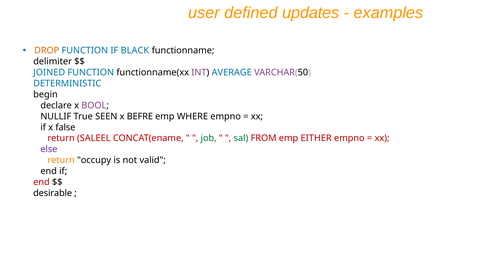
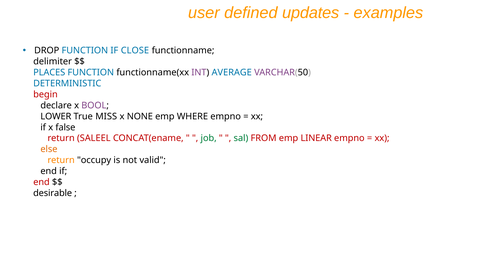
DROP colour: orange -> black (47, 51)
BLACK: BLACK -> CLOSE (135, 51)
JOINED: JOINED -> PLACES (49, 73)
begin colour: black -> red (45, 95)
NULLIF: NULLIF -> LOWER (56, 117)
SEEN: SEEN -> MISS (106, 117)
BEFRE: BEFRE -> NONE (140, 117)
EITHER: EITHER -> LINEAR (316, 139)
else colour: purple -> orange (49, 150)
